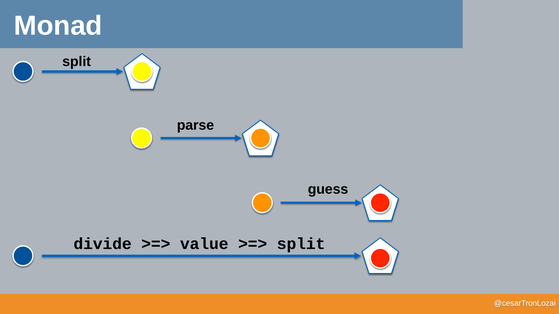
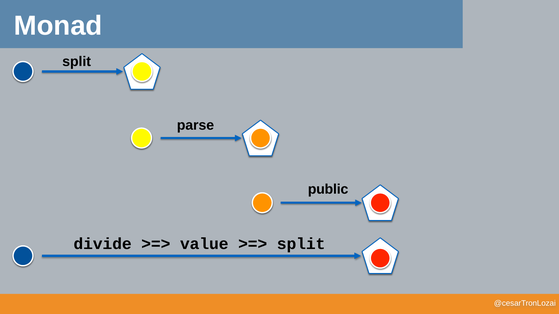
guess: guess -> public (328, 189)
